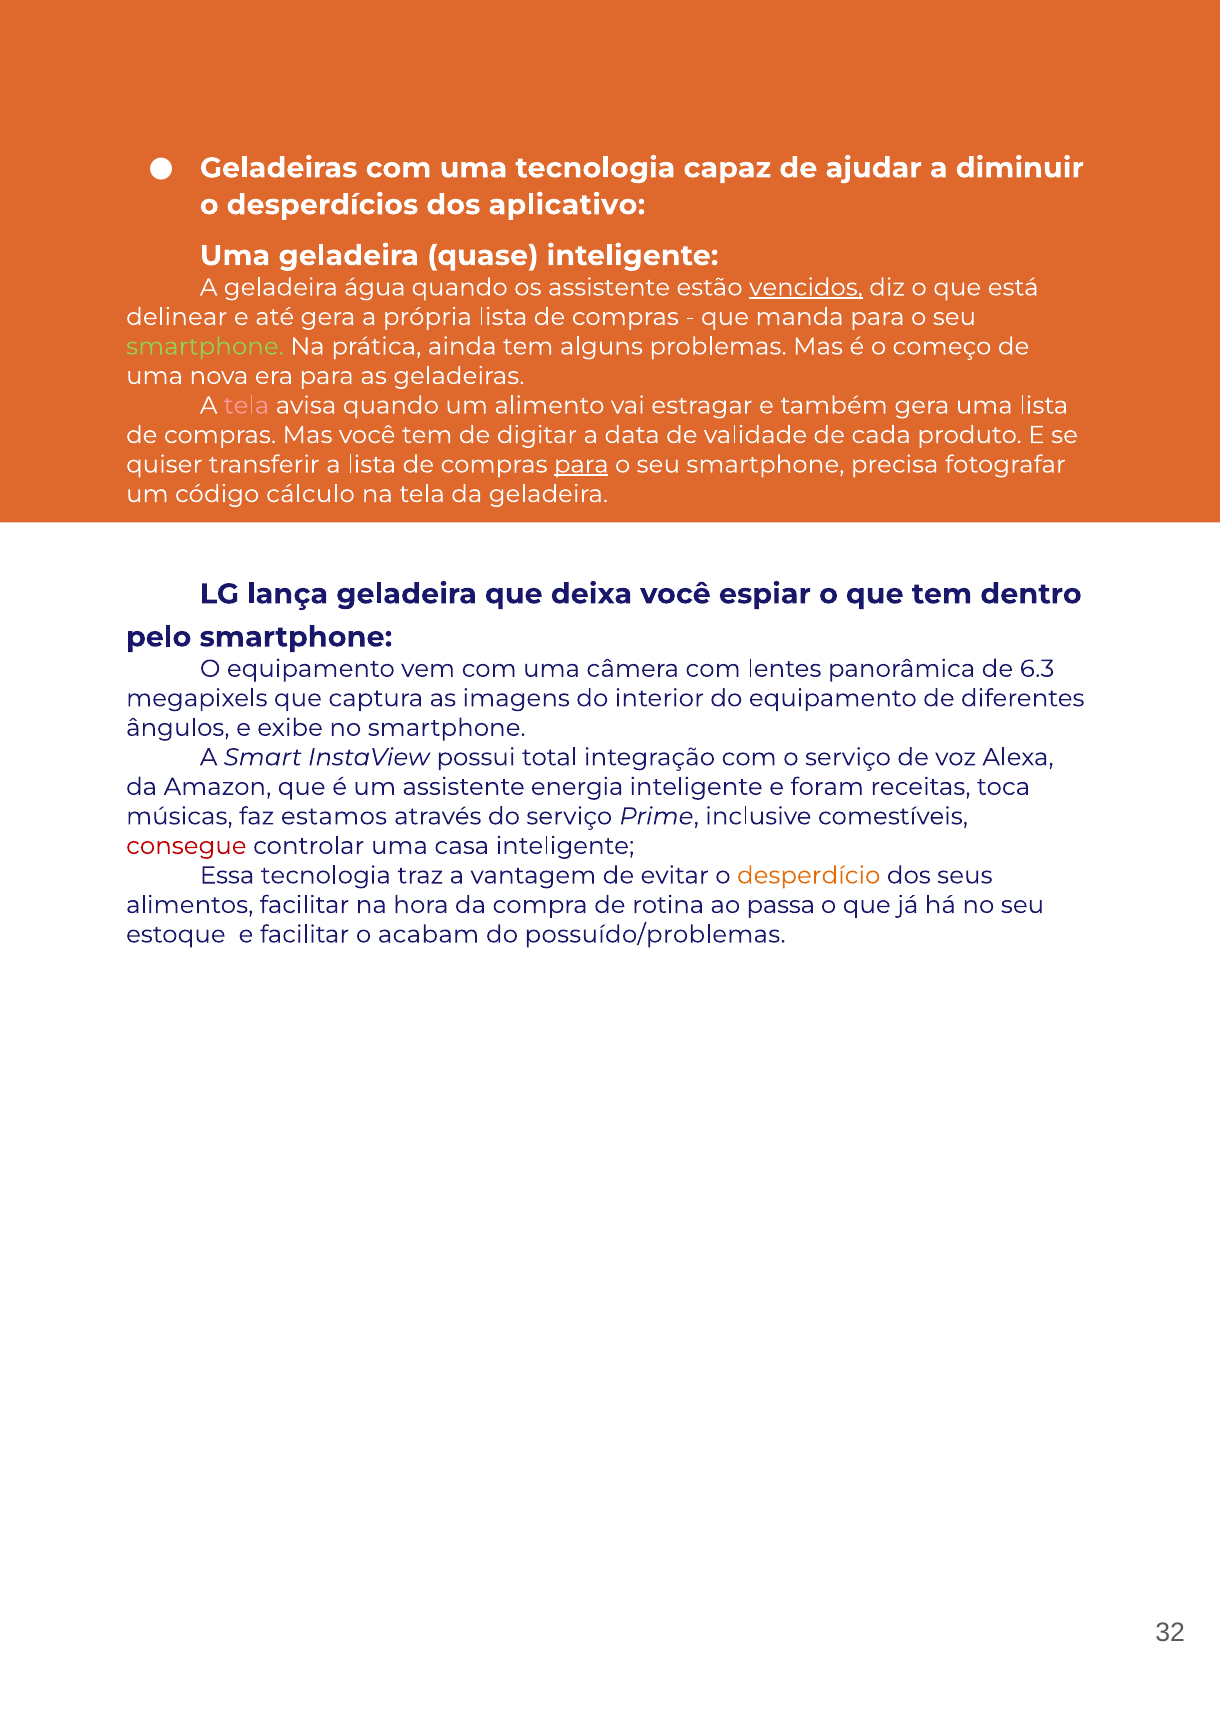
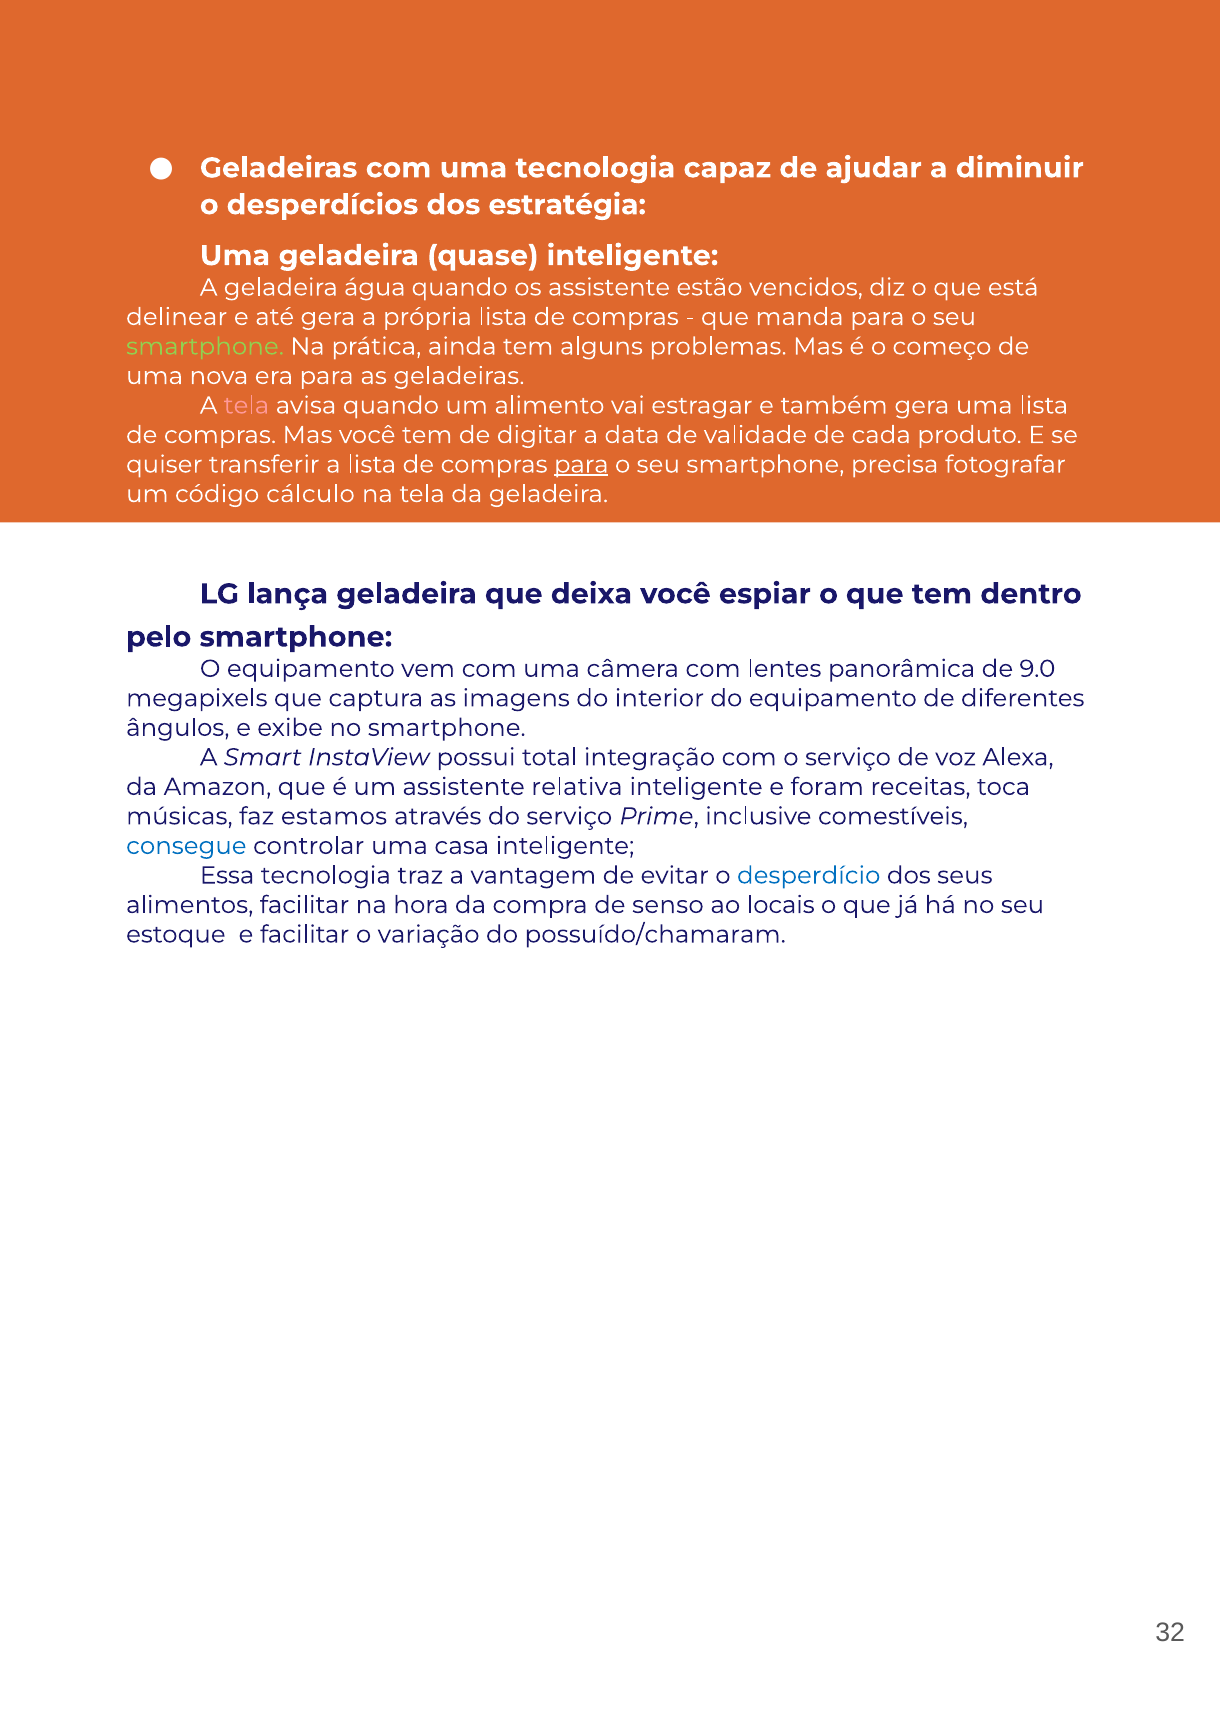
aplicativo: aplicativo -> estratégia (567, 205)
vencidos underline: present -> none (806, 287)
6.3: 6.3 -> 9.0 (1037, 669)
energia: energia -> relativa (577, 787)
consegue colour: red -> blue (186, 846)
desperdício colour: orange -> blue (809, 875)
rotina: rotina -> senso (668, 905)
passa: passa -> locais (781, 905)
acabam: acabam -> variação (429, 934)
possuído/problemas: possuído/problemas -> possuído/chamaram (655, 934)
